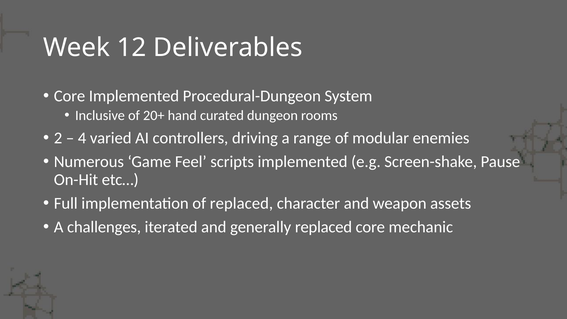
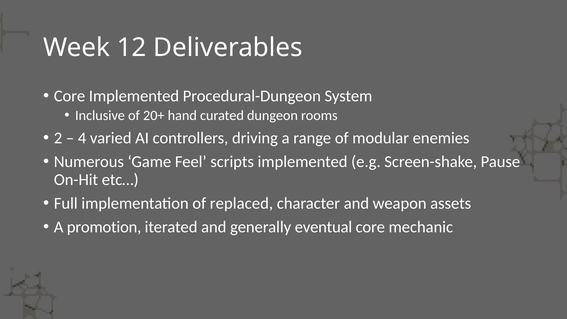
challenges: challenges -> promotion (104, 227)
generally replaced: replaced -> eventual (323, 227)
